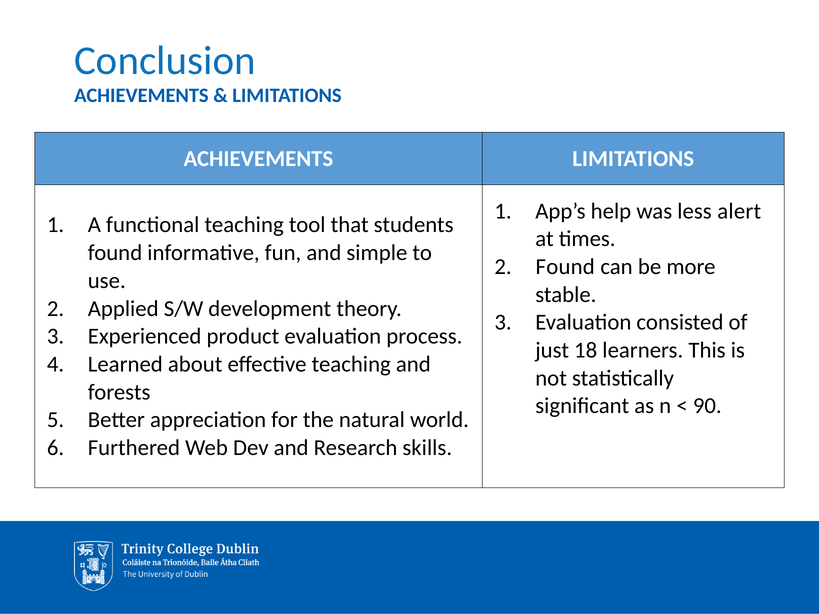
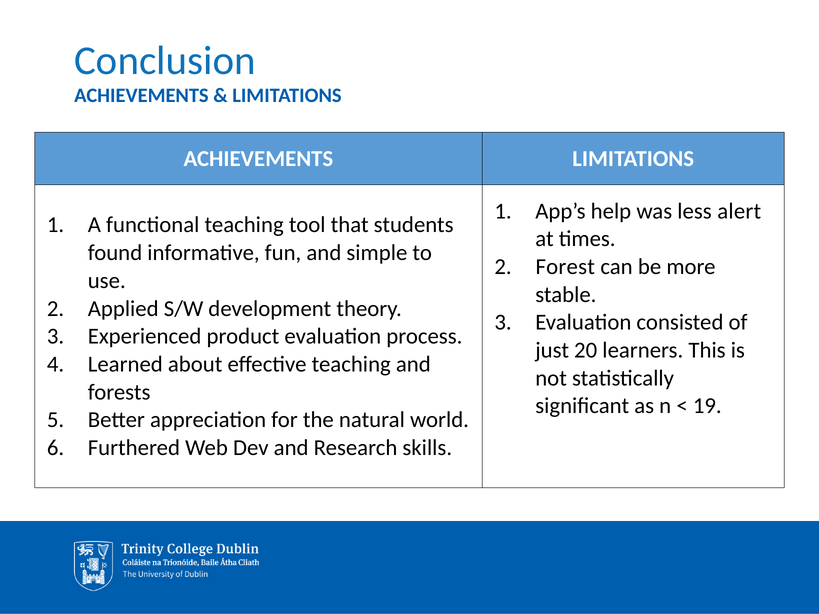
Found: Found -> Forest (565, 267)
18: 18 -> 20 (586, 350)
90: 90 -> 19 (707, 406)
